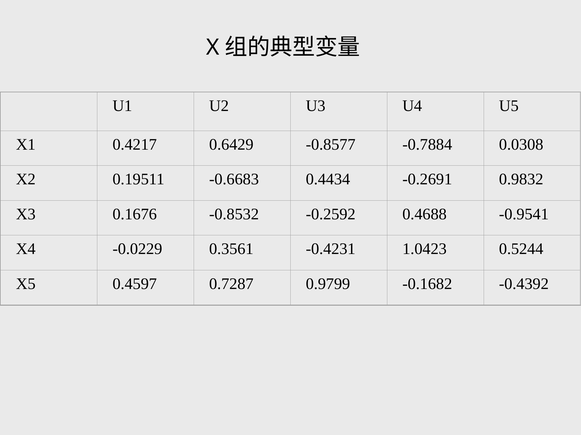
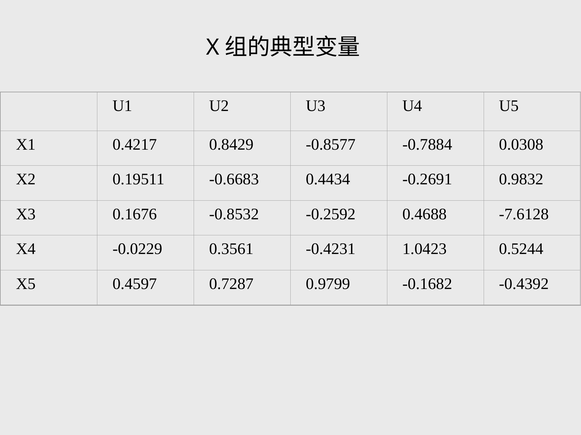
0.6429: 0.6429 -> 0.8429 (231, 145)
-0.9541: -0.9541 -> -7.6128 (524, 214)
